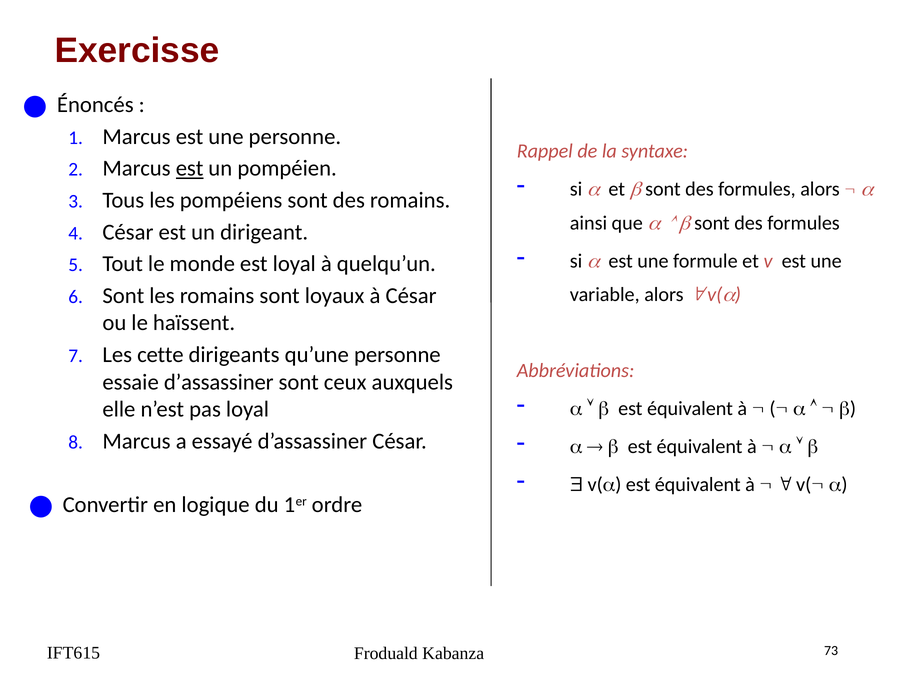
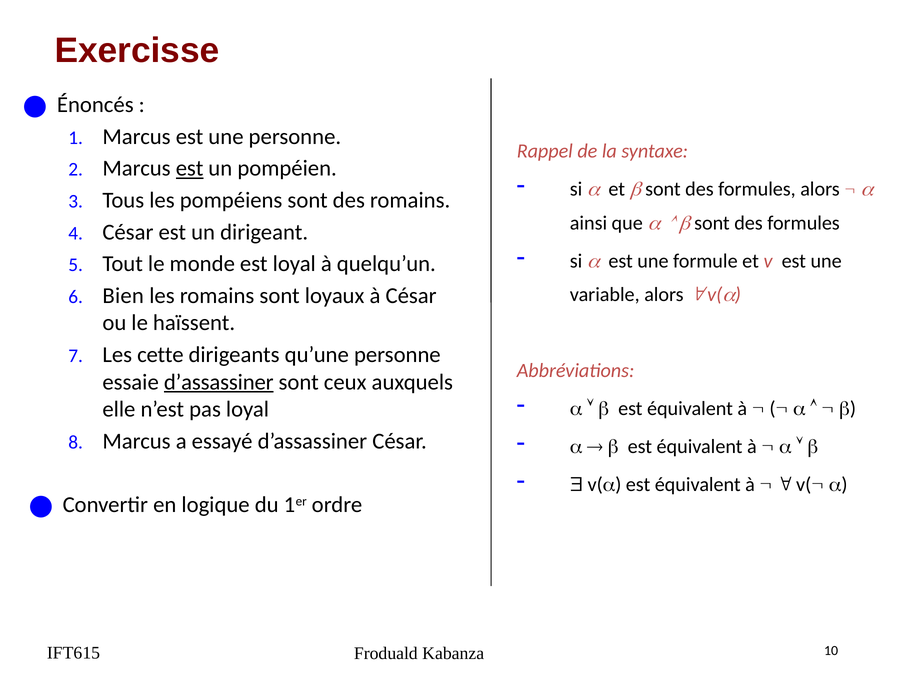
Sont: Sont -> Bien (123, 296)
d’assassiner underline: none -> present (219, 382)
73: 73 -> 10 (831, 650)
